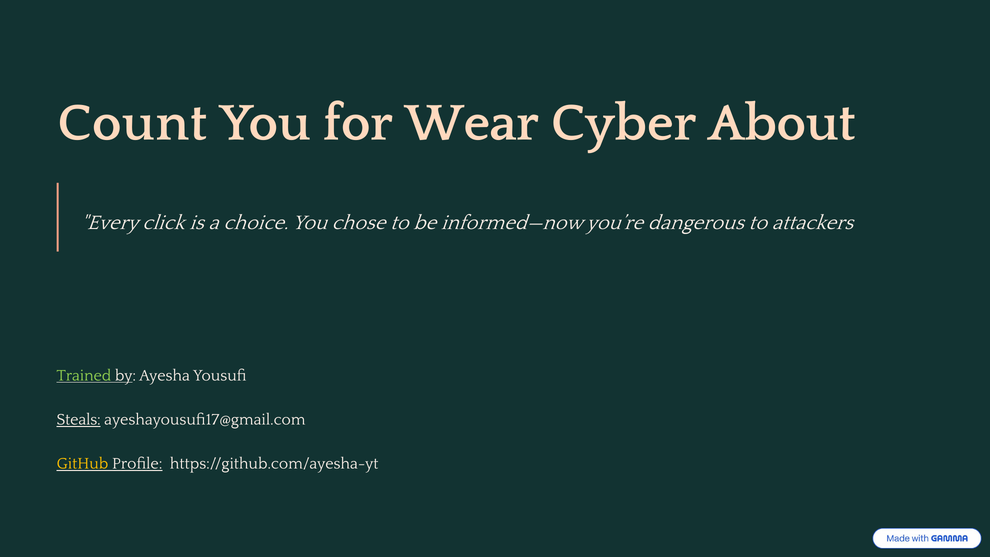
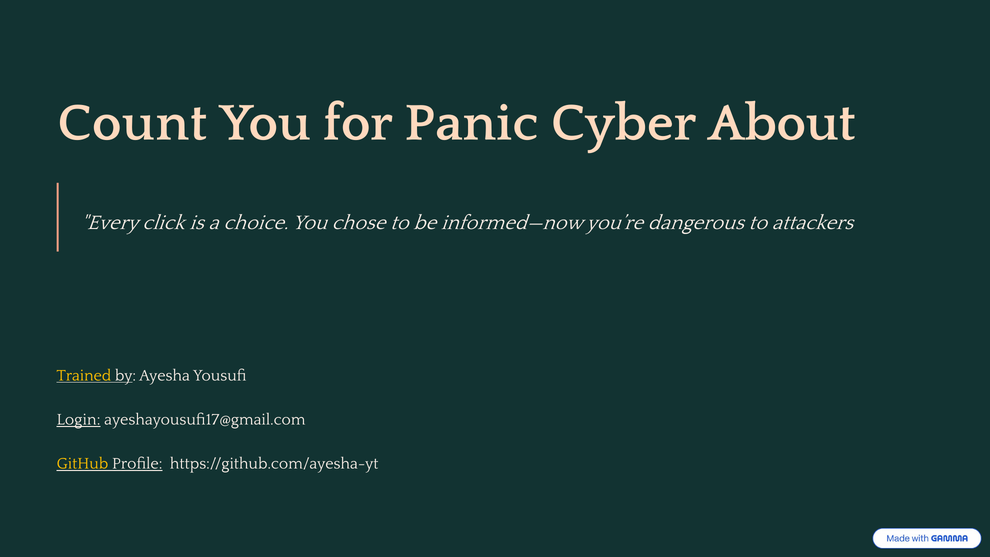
Wear: Wear -> Panic (472, 123)
Trained colour: light green -> yellow (84, 375)
Steals: Steals -> Login (79, 419)
